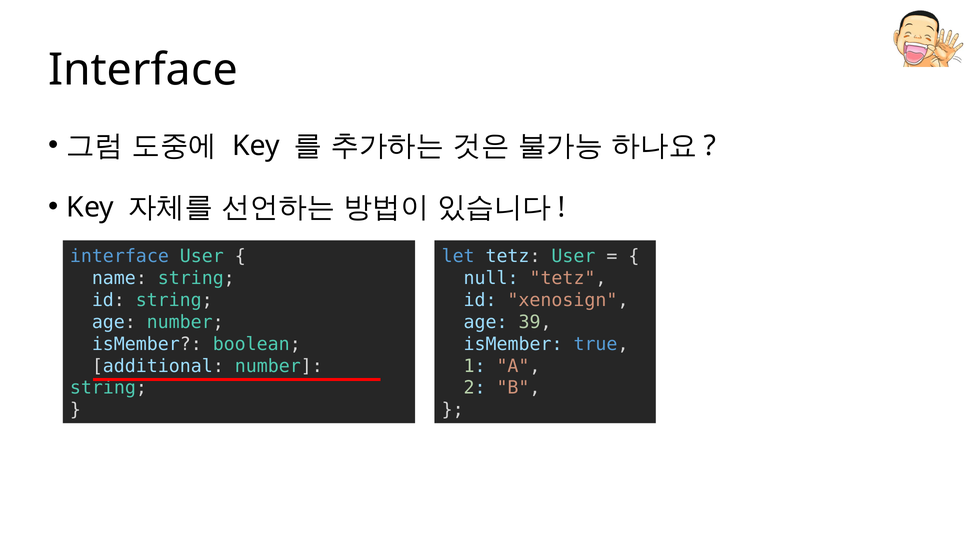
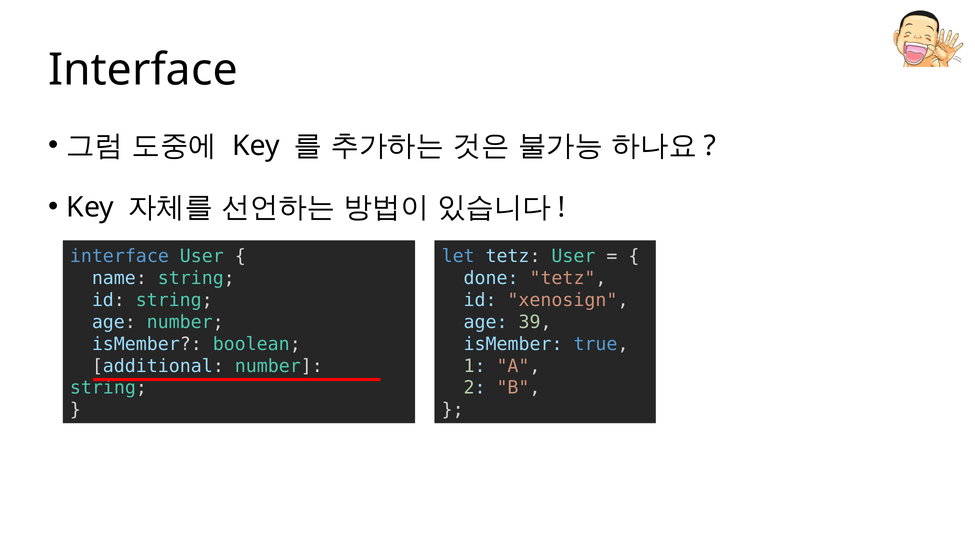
null: null -> done (491, 278)
